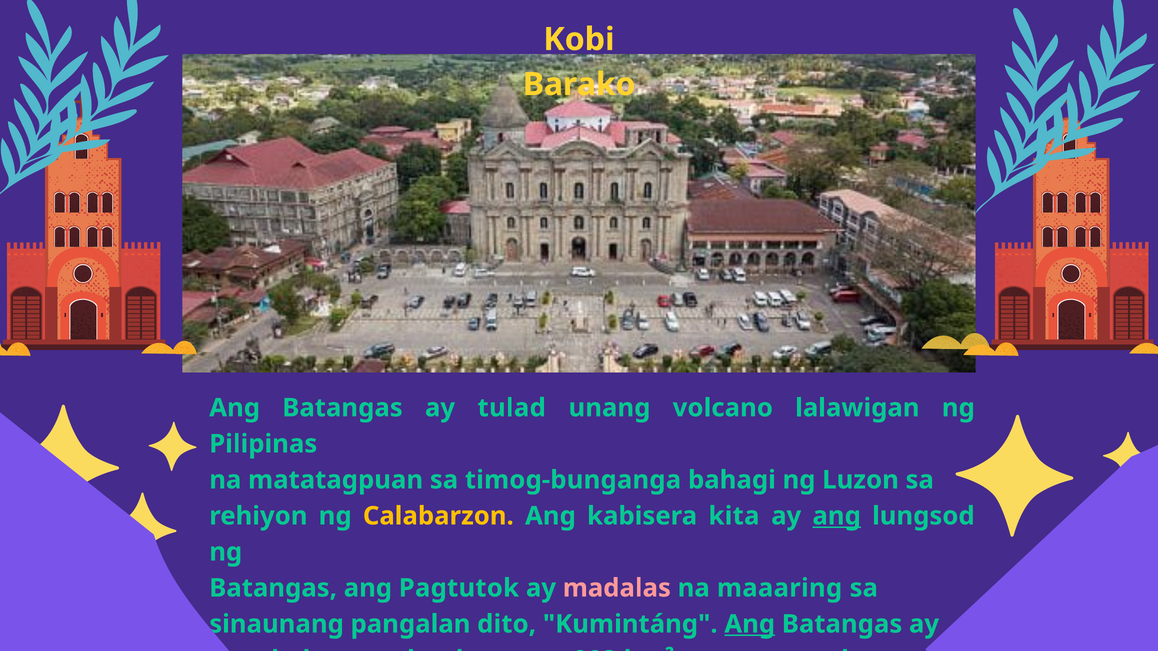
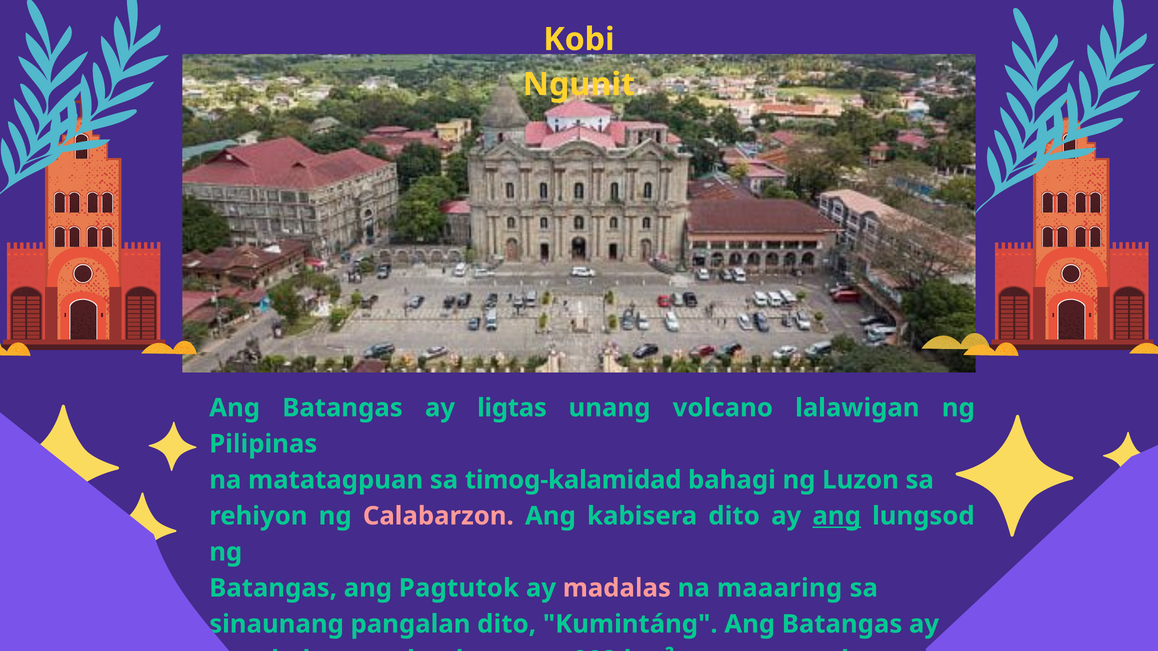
Barako: Barako -> Ngunit (579, 84)
tulad: tulad -> ligtas (512, 408)
timog-bunganga: timog-bunganga -> timog-kalamidad (573, 480)
Calabarzon colour: yellow -> pink (438, 516)
kabisera kita: kita -> dito (734, 516)
Ang underline: present -> none (750, 624)
